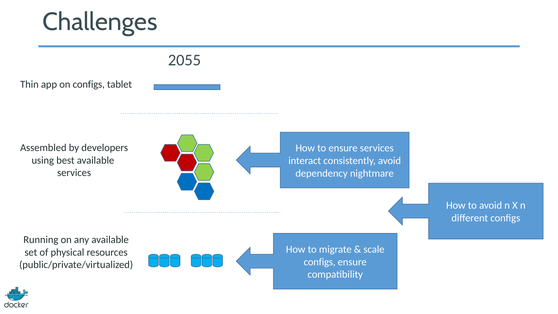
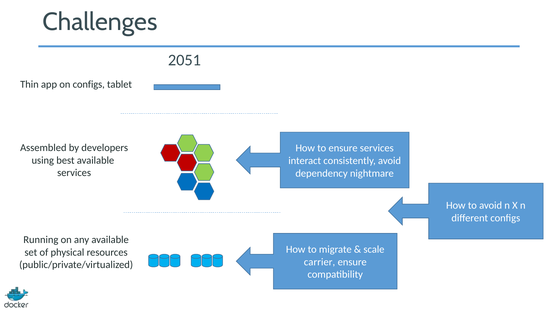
2055: 2055 -> 2051 (184, 60)
configs: configs -> carrier (320, 262)
